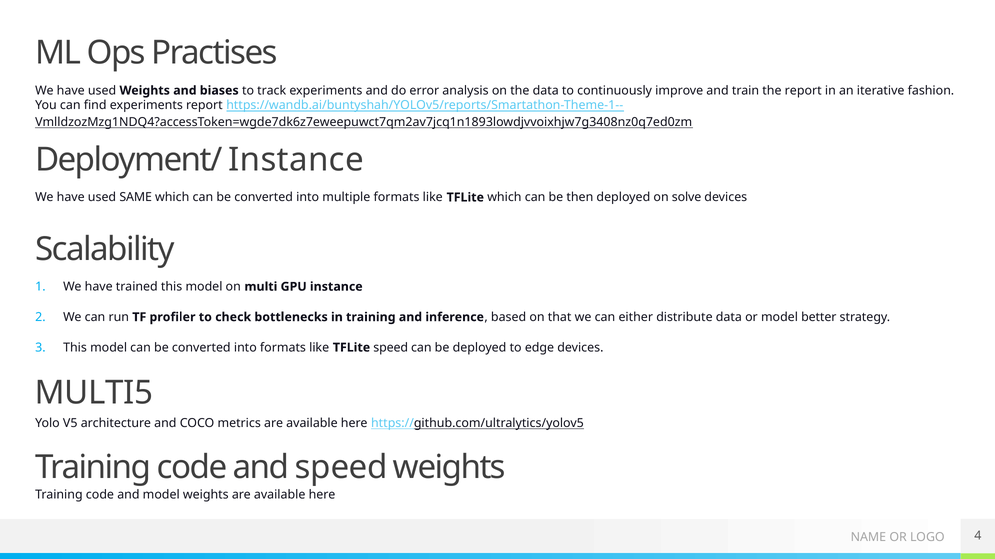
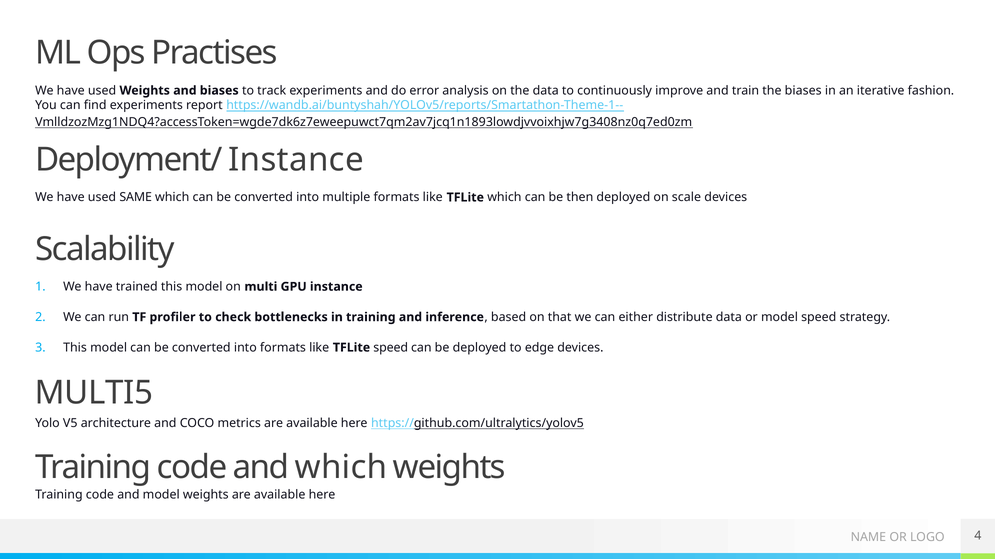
the report: report -> biases (803, 91)
solve: solve -> scale (686, 198)
model better: better -> speed (819, 317)
and speed: speed -> which (341, 468)
